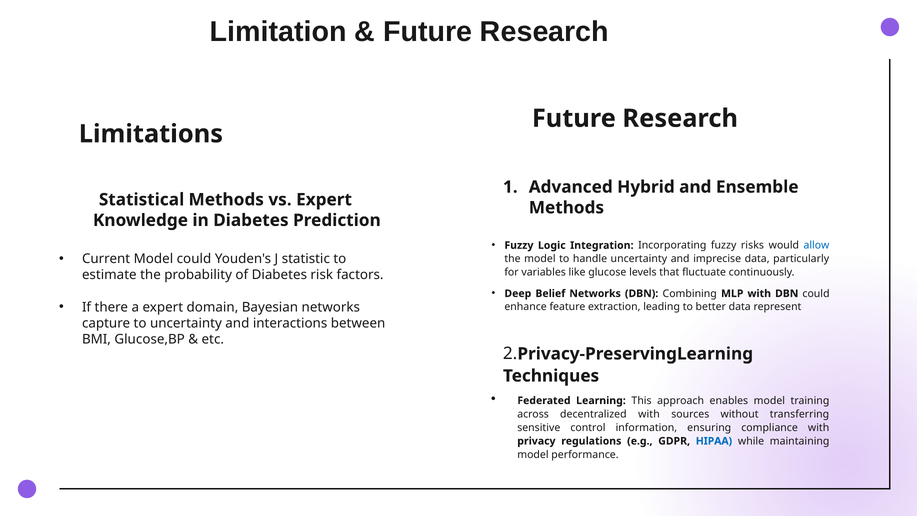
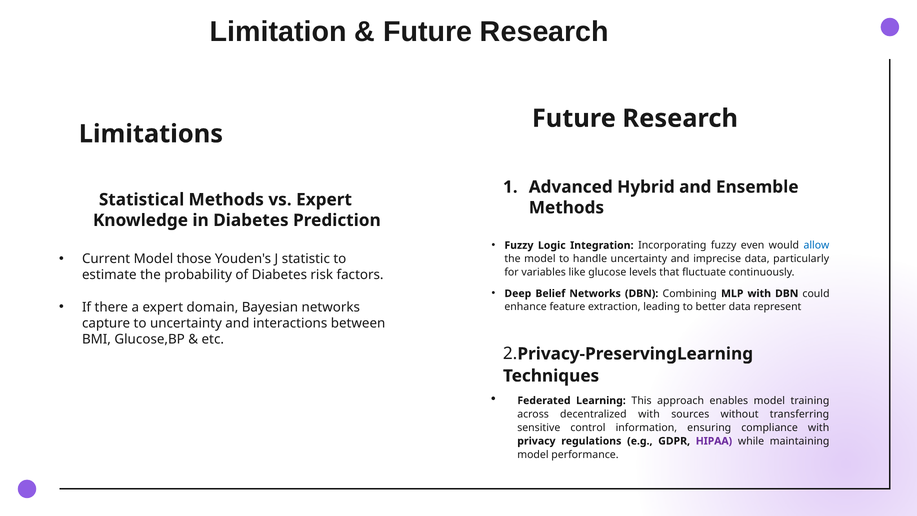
risks: risks -> even (753, 245)
Model could: could -> those (194, 259)
HIPAA colour: blue -> purple (714, 441)
